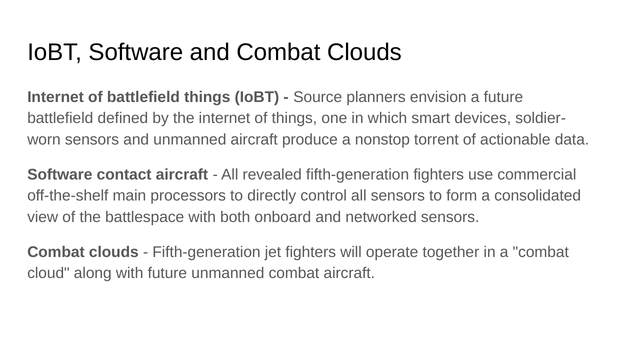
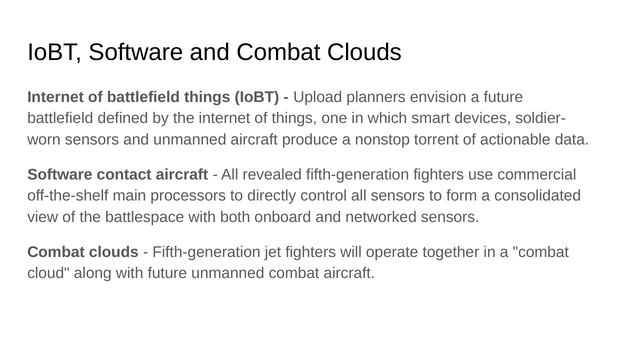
Source: Source -> Upload (318, 97)
